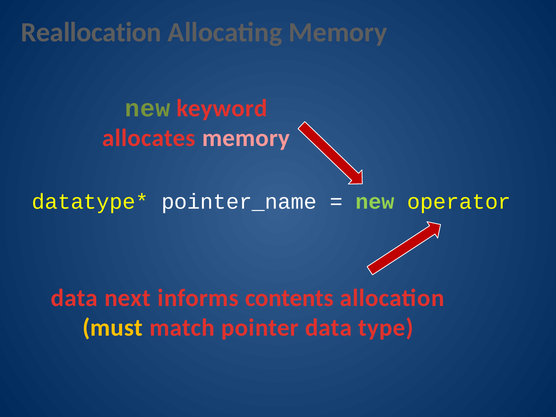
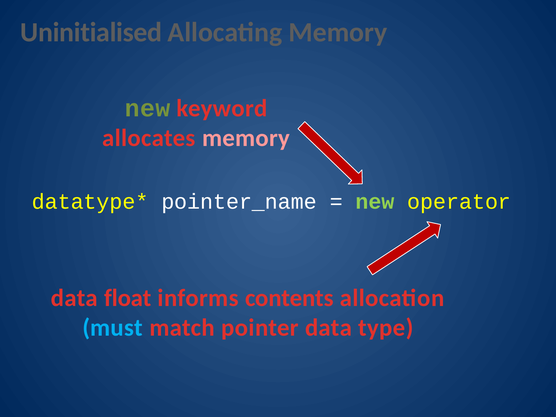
Reallocation: Reallocation -> Uninitialised (91, 32)
next: next -> float (128, 298)
must colour: yellow -> light blue (113, 328)
